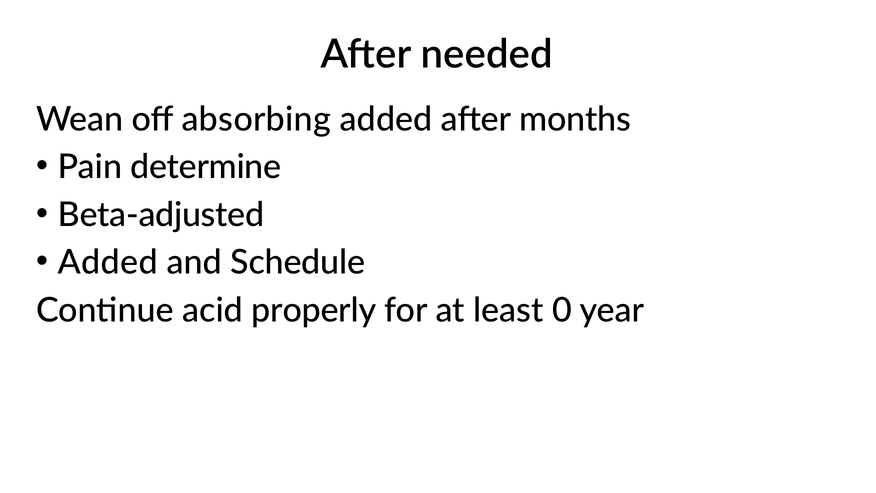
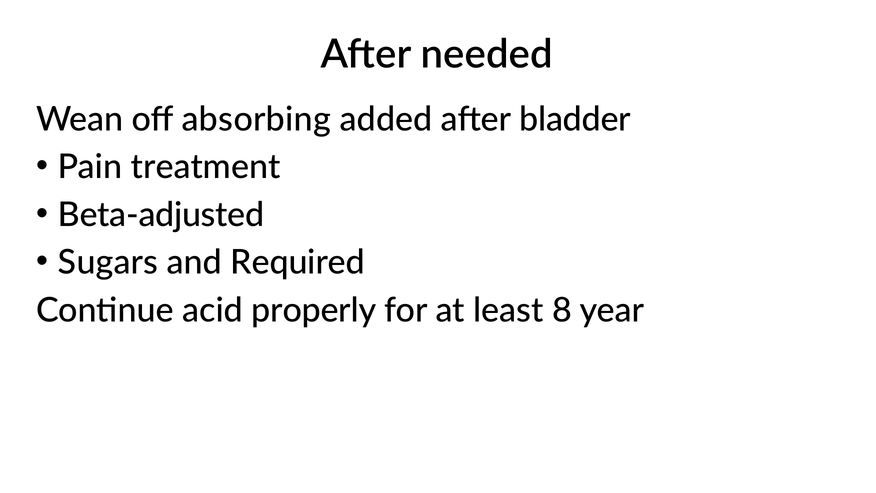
months: months -> bladder (575, 119)
determine: determine -> treatment (206, 167)
Added: Added -> Sugars (108, 262)
Schedule: Schedule -> Required (298, 262)
0: 0 -> 8 (562, 310)
